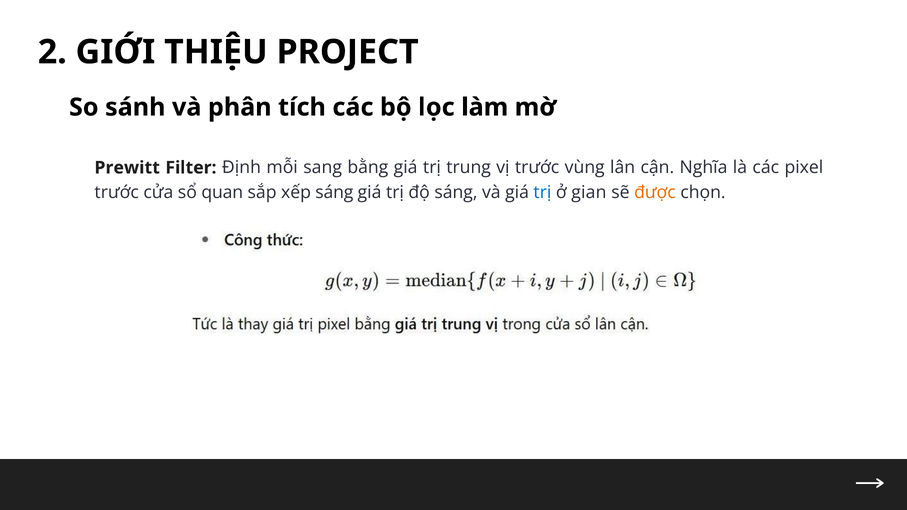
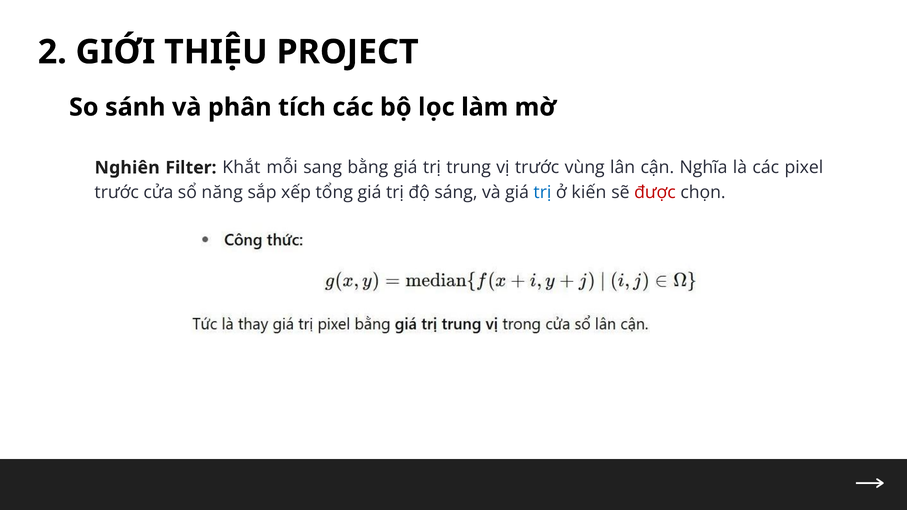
Prewitt: Prewitt -> Nghiên (127, 168)
Định: Định -> Khắt (241, 168)
quan: quan -> năng (222, 192)
xếp sáng: sáng -> tổng (334, 192)
gian: gian -> kiến (589, 192)
được colour: orange -> red (655, 192)
